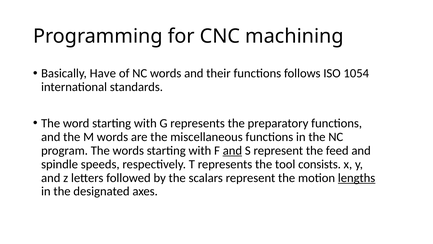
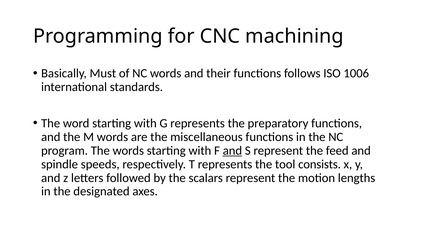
Have: Have -> Must (103, 73)
1054: 1054 -> 1006 (356, 73)
lengths underline: present -> none (357, 178)
